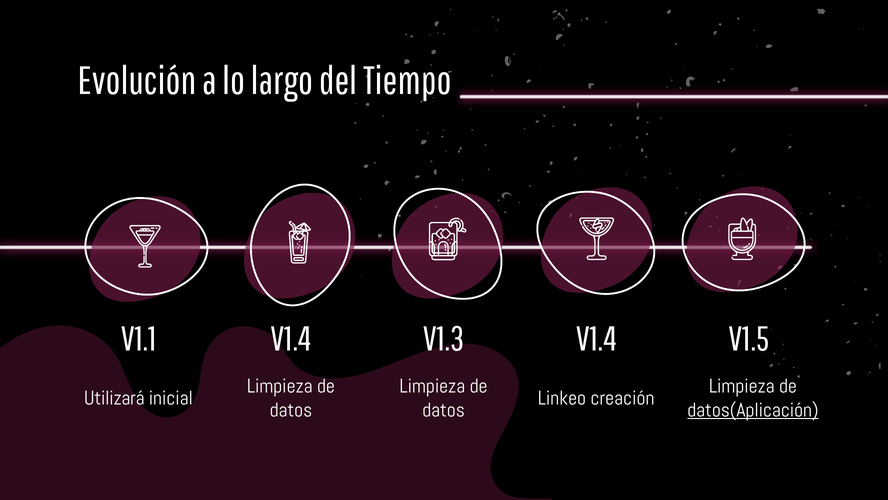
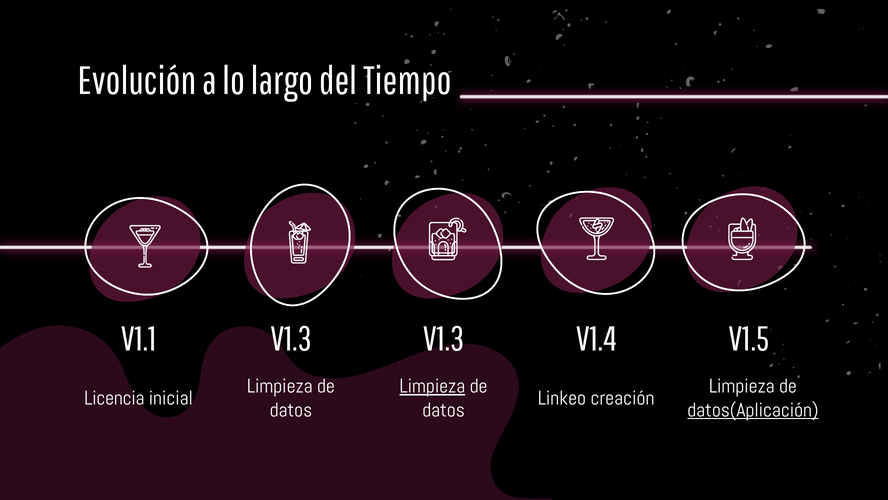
V1.4: V1.4 -> V1.3 (291, 339)
Limpieza underline: none -> present (432, 386)
Utilizará: Utilizará -> Licencia (114, 398)
